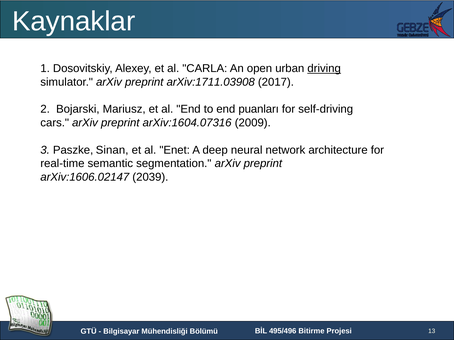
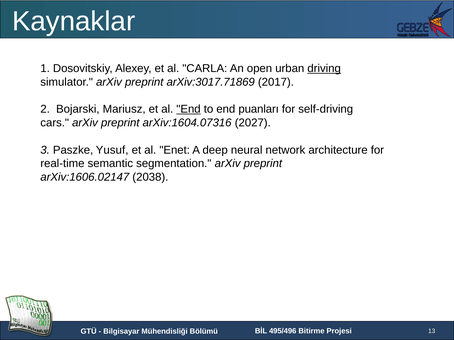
arXiv:1711.03908: arXiv:1711.03908 -> arXiv:3017.71869 (211, 82)
End underline: none -> present (189, 109)
2009: 2009 -> 2027 (253, 123)
Sinan: Sinan -> Yusuf (112, 150)
2039: 2039 -> 2038 (150, 177)
